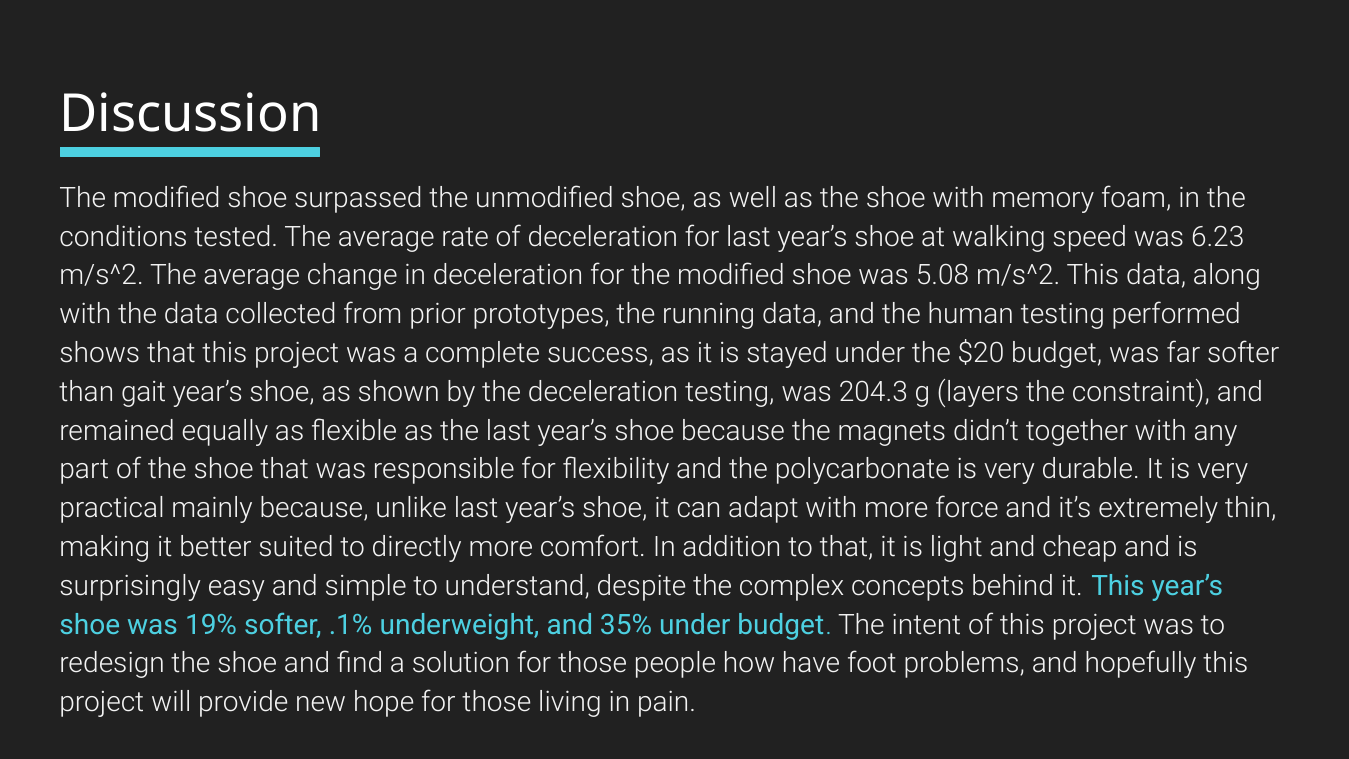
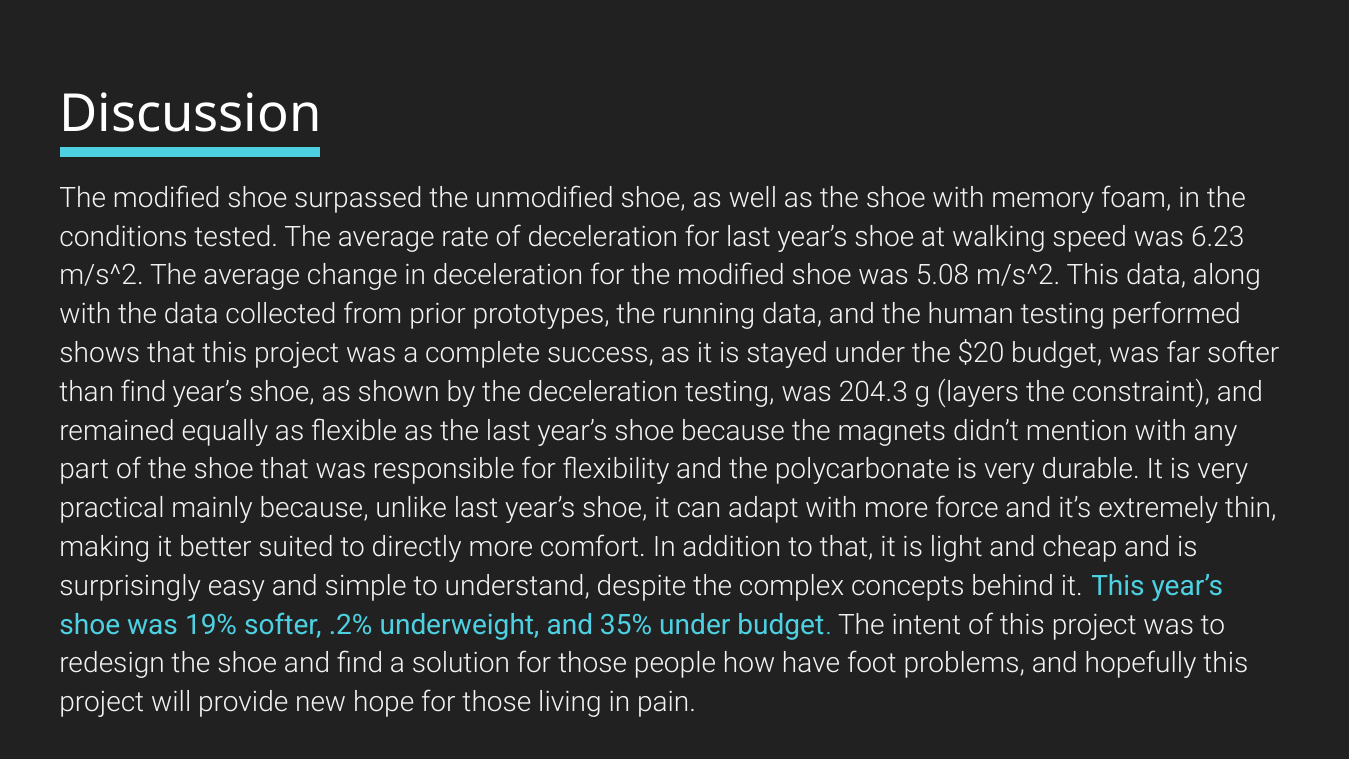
than gait: gait -> find (144, 392)
together: together -> mention (1077, 431)
.1%: .1% -> .2% (351, 625)
